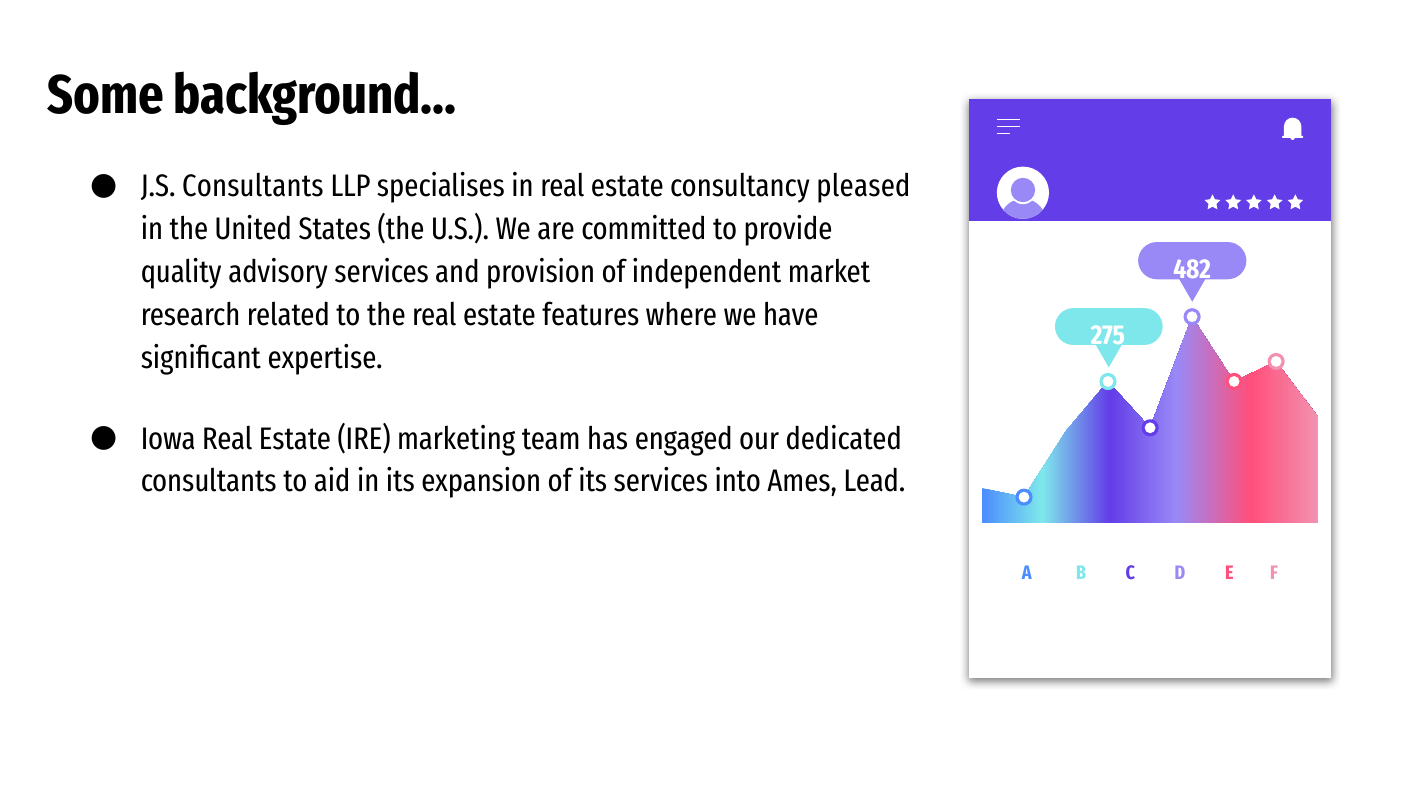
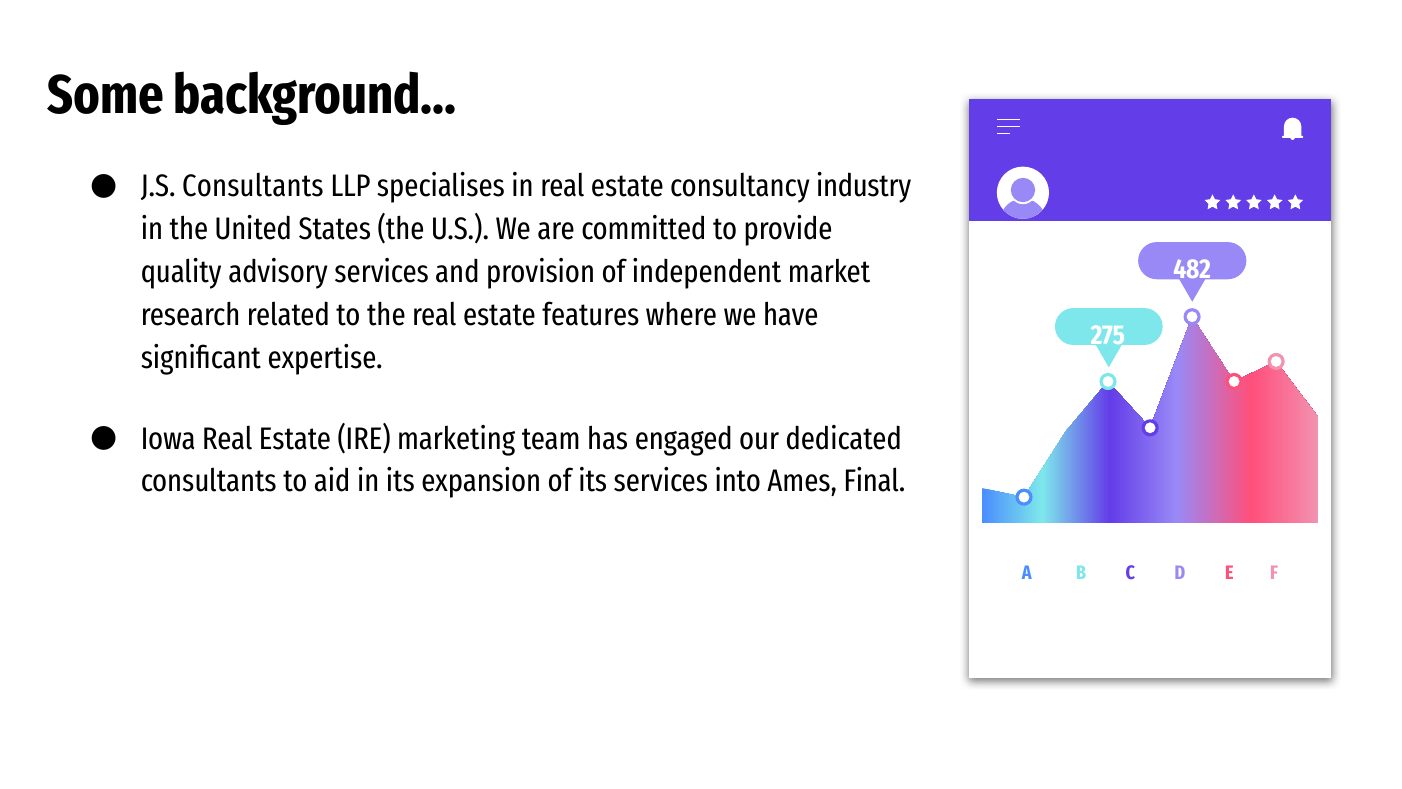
pleased: pleased -> industry (864, 186)
Lead: Lead -> Final (874, 481)
